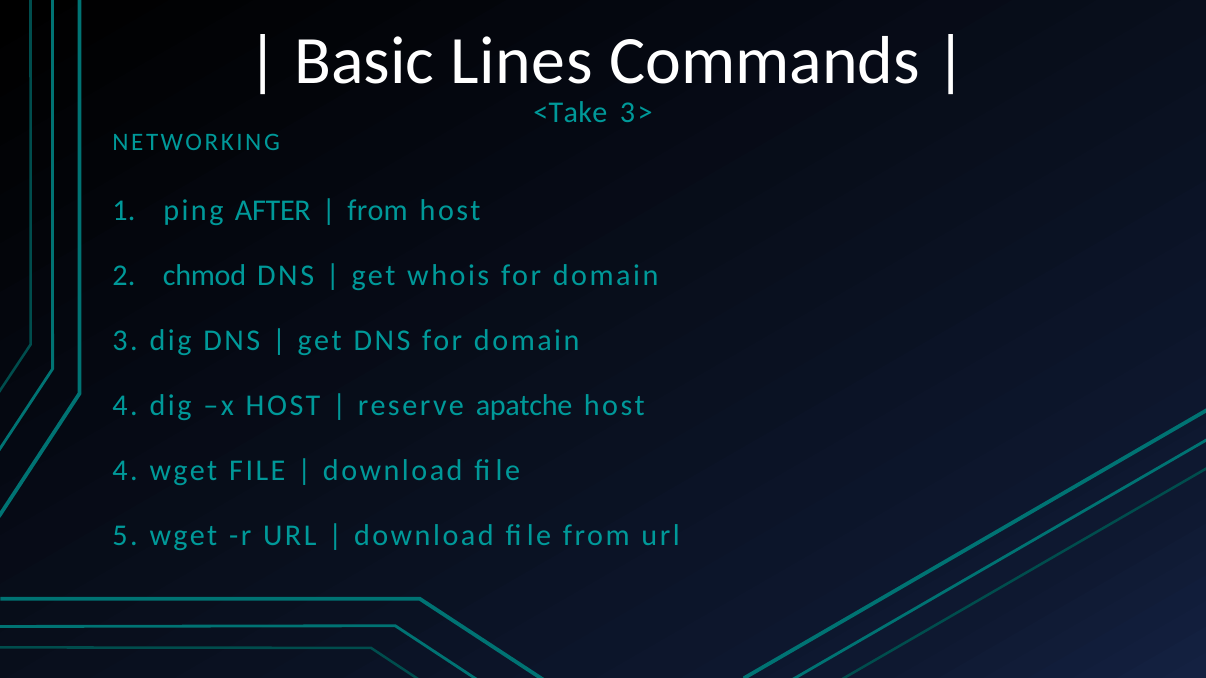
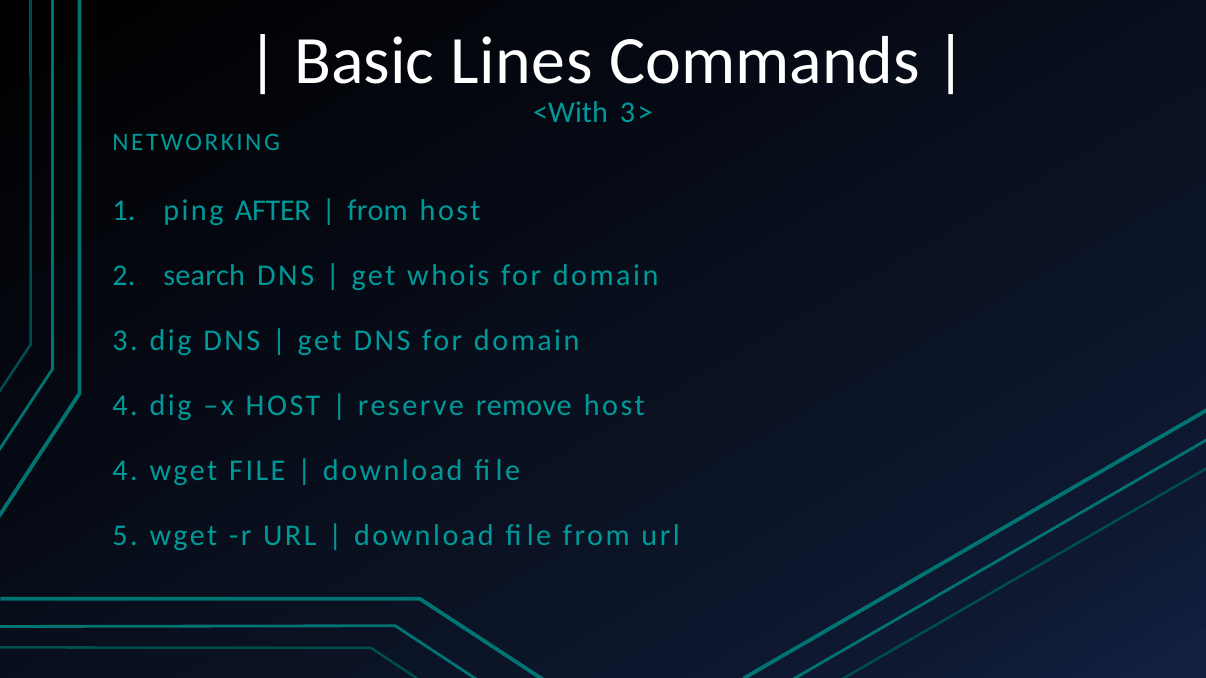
<Take: <Take -> <With (571, 113)
chmod: chmod -> search (204, 275)
apatche: apatche -> remove (524, 406)
